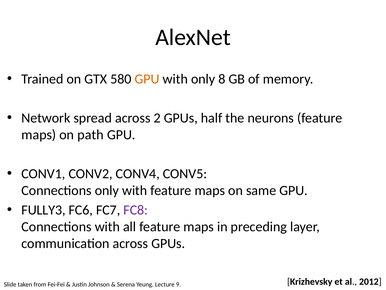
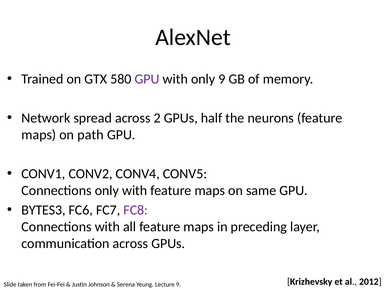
GPU colour: orange -> purple (147, 79)
only 8: 8 -> 9 (222, 79)
FULLY3: FULLY3 -> BYTES3 (44, 210)
